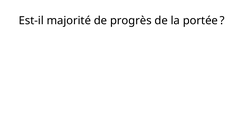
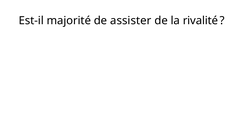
progrès: progrès -> assister (131, 21)
portée: portée -> rivalité (200, 21)
